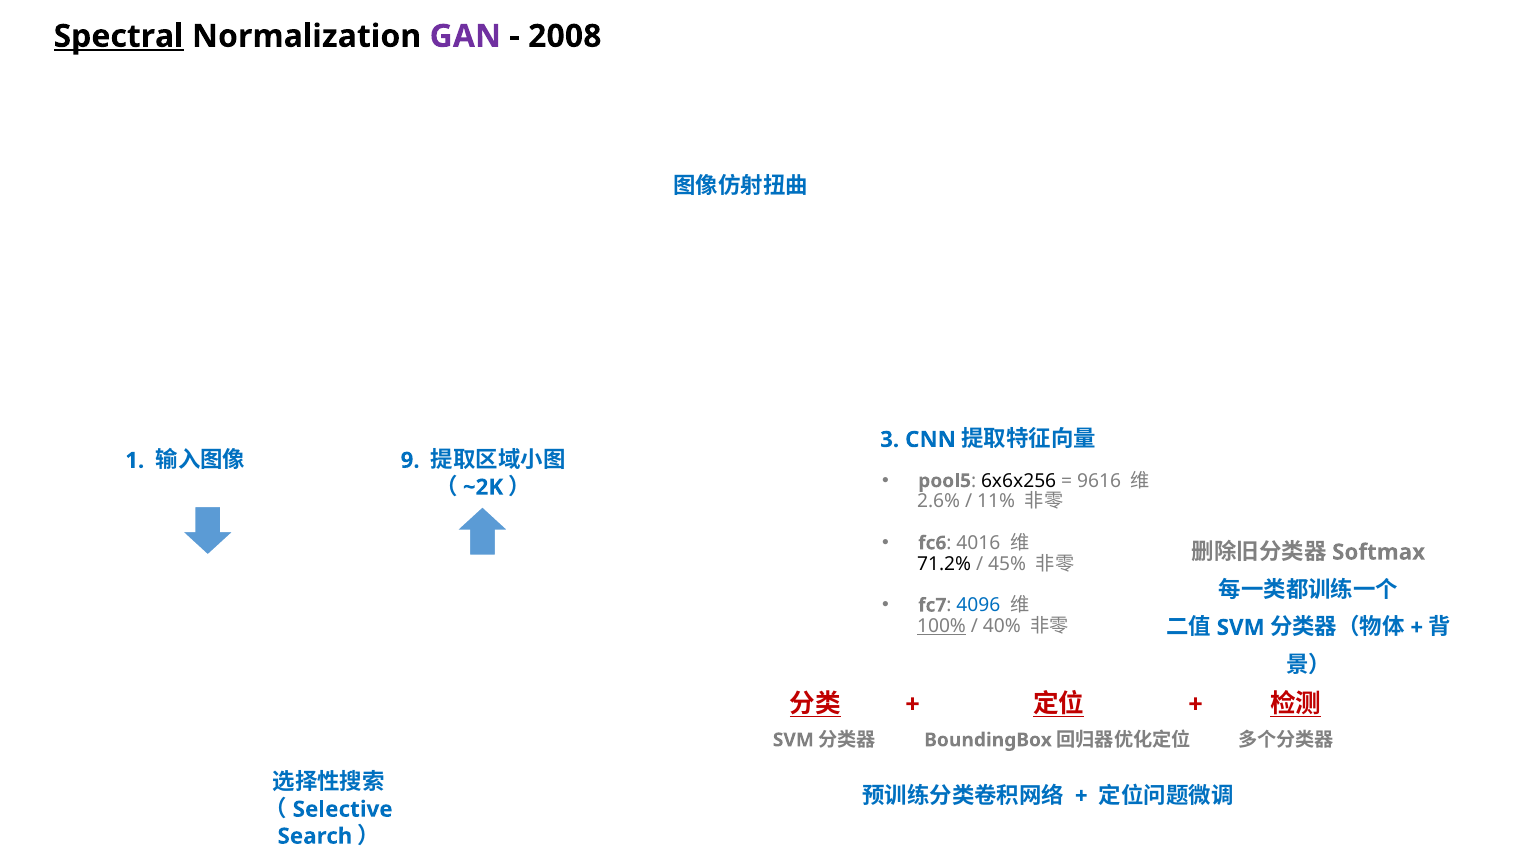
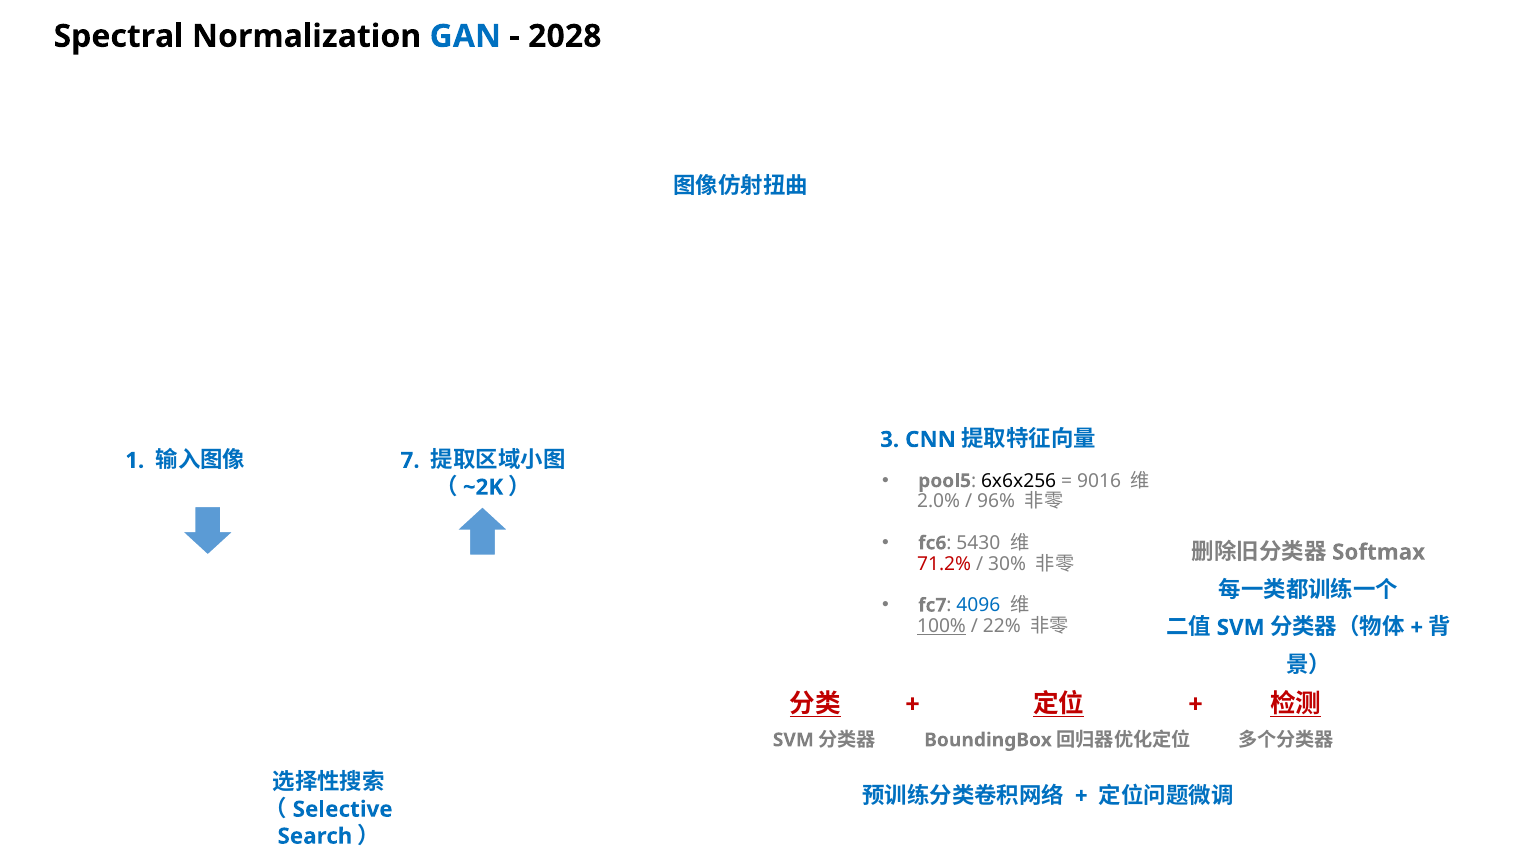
Spectral underline: present -> none (119, 36)
GAN colour: purple -> blue (465, 36)
2008: 2008 -> 2028 (565, 36)
9: 9 -> 7 (410, 460)
9616: 9616 -> 9016 (1099, 481)
2.6%: 2.6% -> 2.0% (939, 501)
11%: 11% -> 96% (996, 501)
4016: 4016 -> 5430 (978, 543)
71.2% colour: black -> red (944, 564)
45%: 45% -> 30% (1007, 564)
40%: 40% -> 22% (1002, 626)
